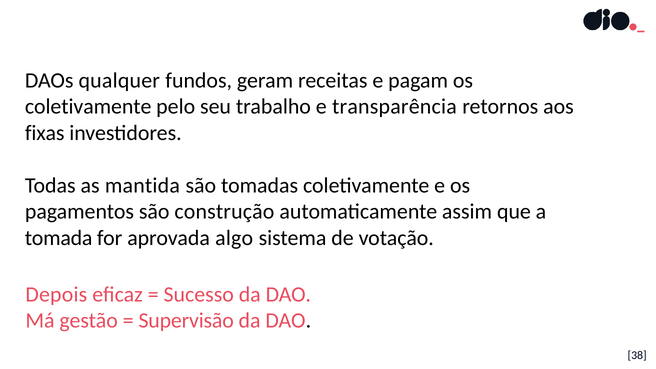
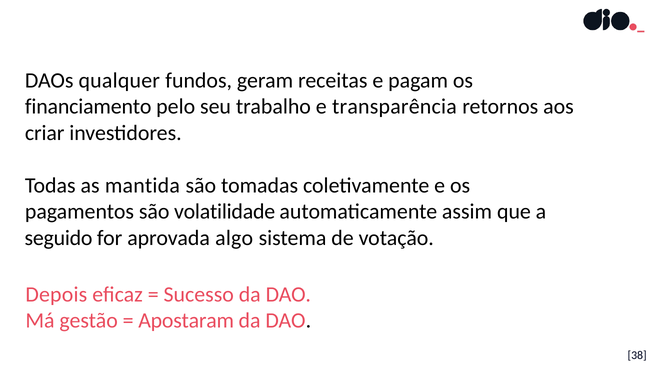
coletivamente: coletivamente -> financiamento (88, 107)
fixas: fixas -> criar (45, 133)
construção: construção -> volatilidade (225, 212)
tomada: tomada -> seguido (59, 238)
Supervisão: Supervisão -> Apostaram (186, 321)
